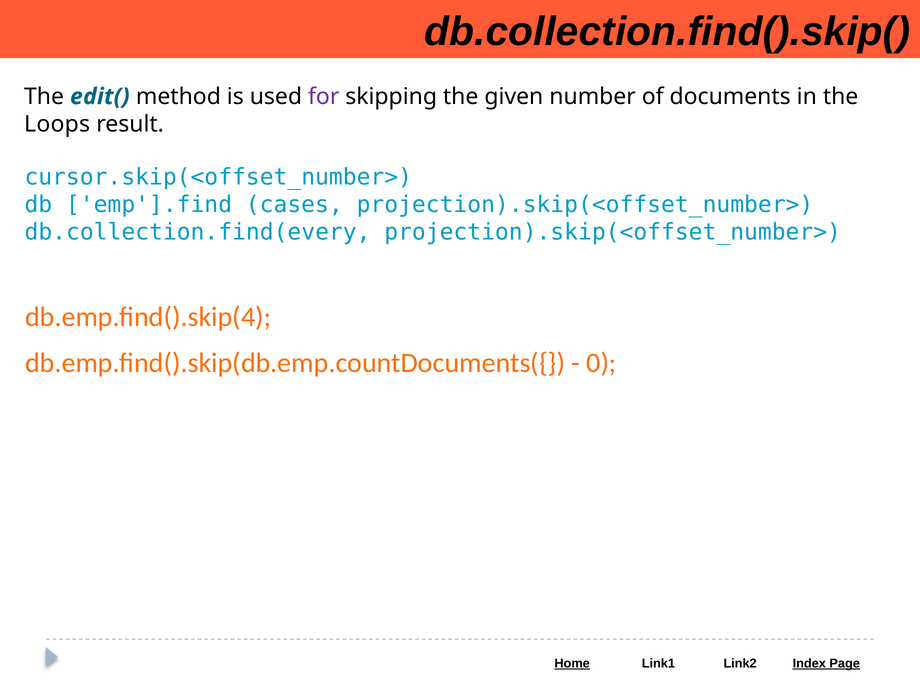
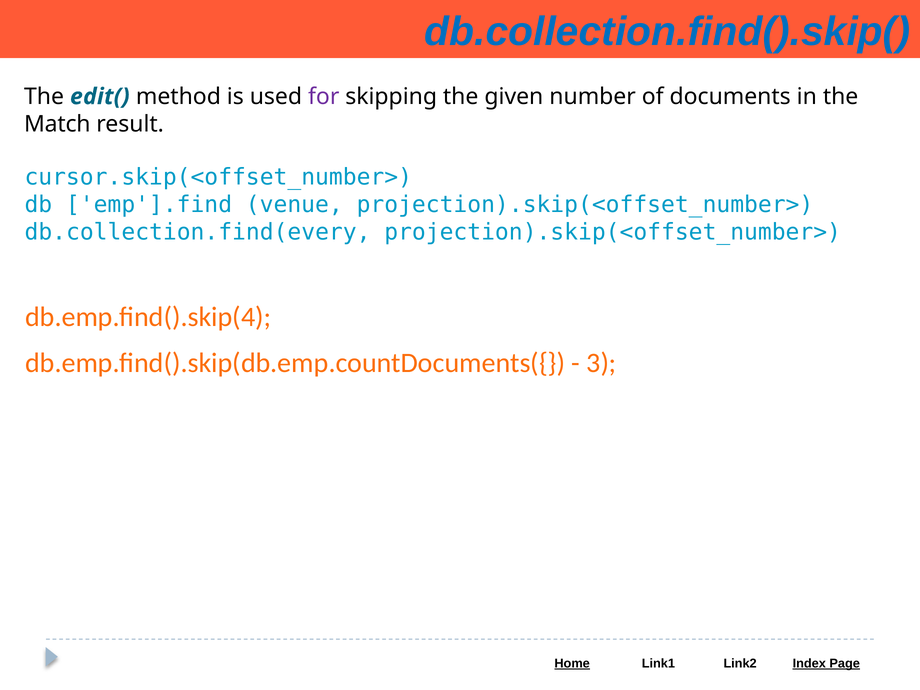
db.collection.find().skip( colour: black -> blue (667, 32)
Loops: Loops -> Match (57, 124)
cases: cases -> venue (294, 205)
0: 0 -> 3 (601, 363)
